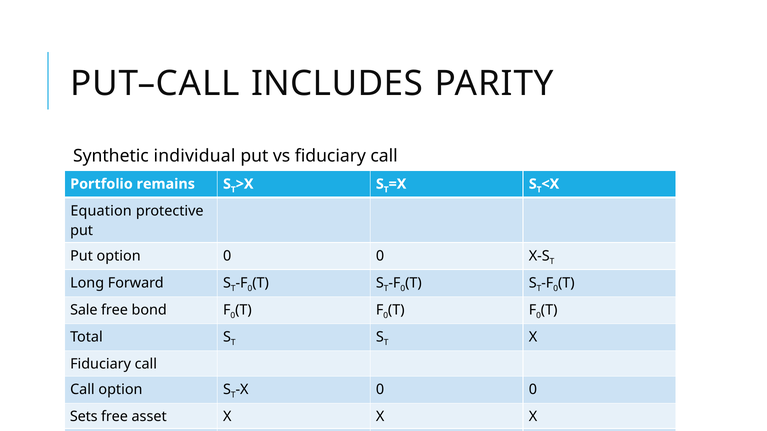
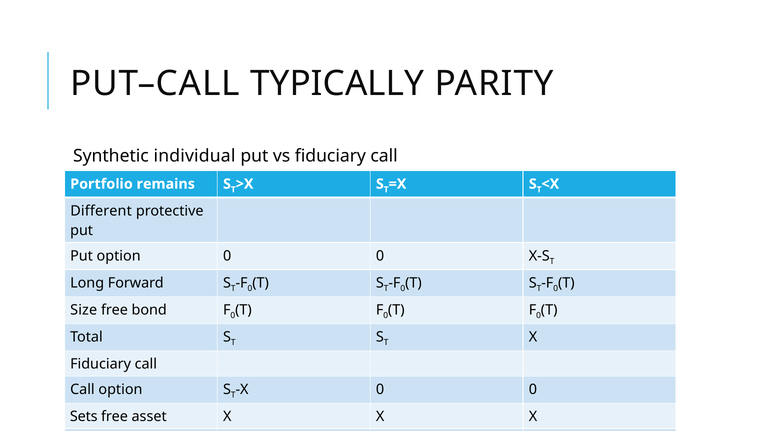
INCLUDES: INCLUDES -> TYPICALLY (337, 84)
Equation: Equation -> Different (101, 211)
Sale: Sale -> Size (84, 310)
